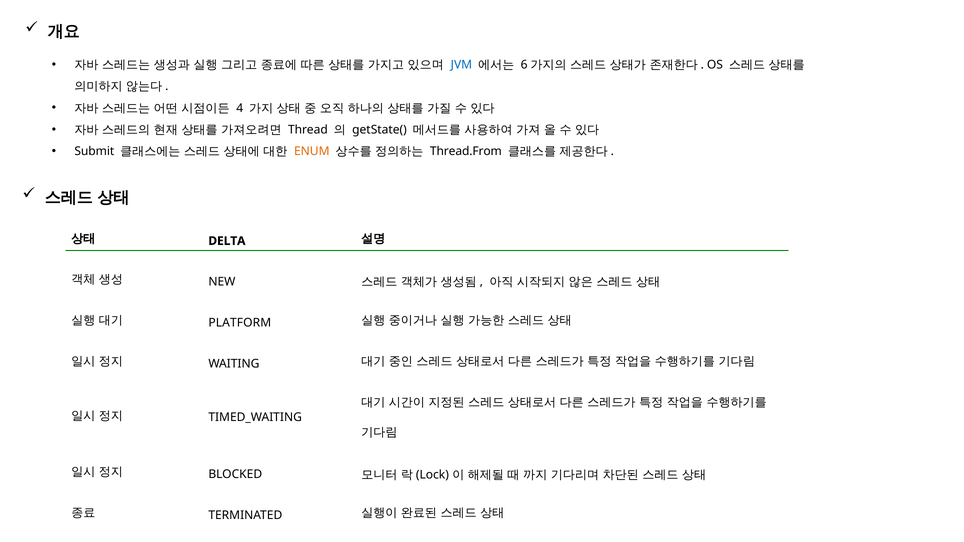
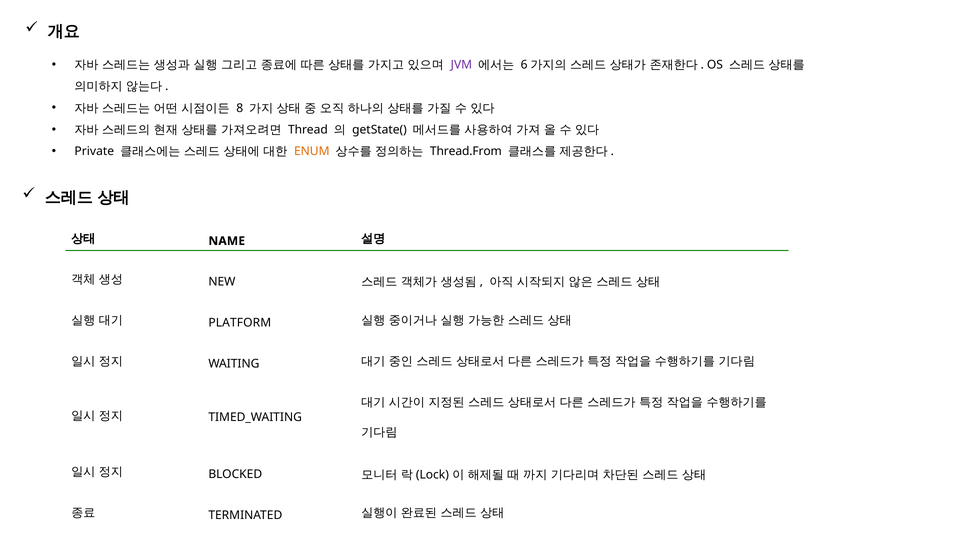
JVM colour: blue -> purple (461, 65)
4: 4 -> 8 (240, 108)
Submit: Submit -> Private (94, 152)
DELTA: DELTA -> NAME (227, 241)
